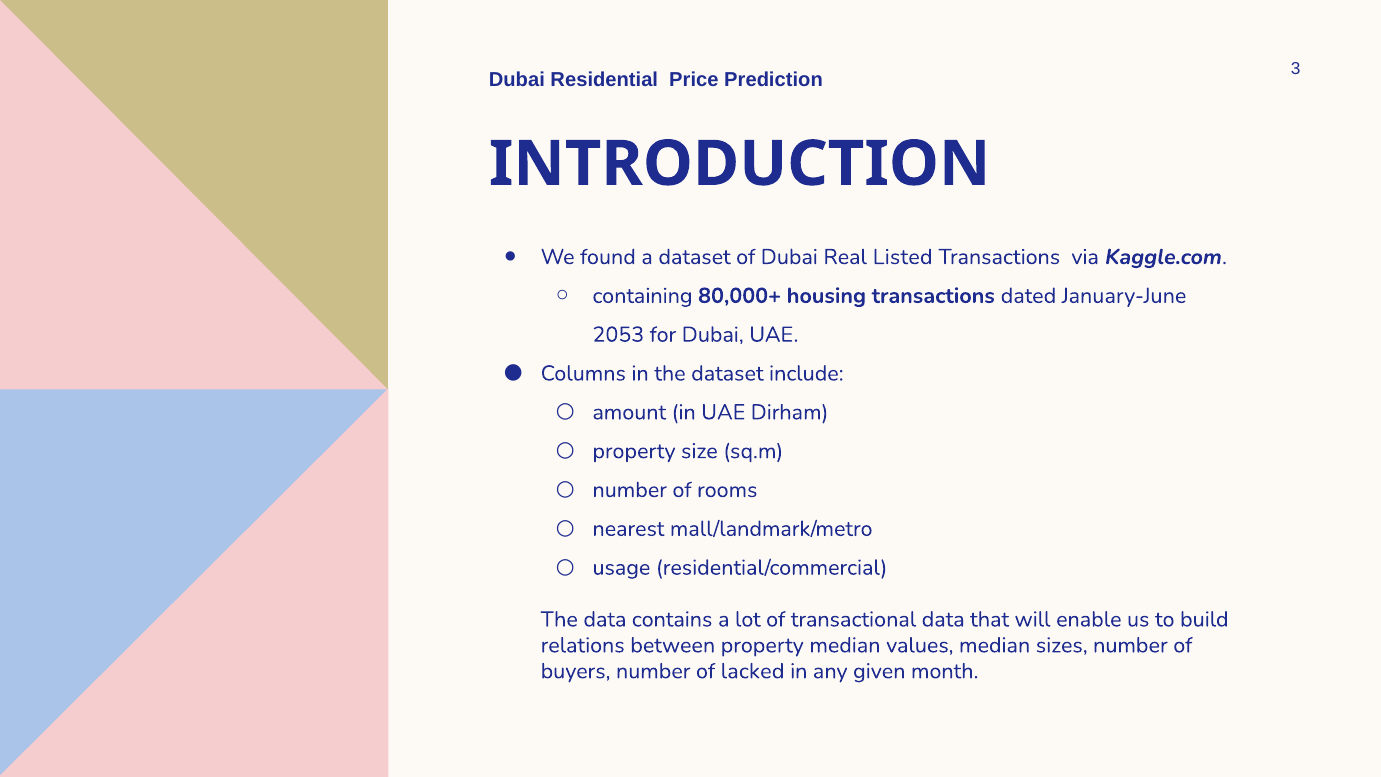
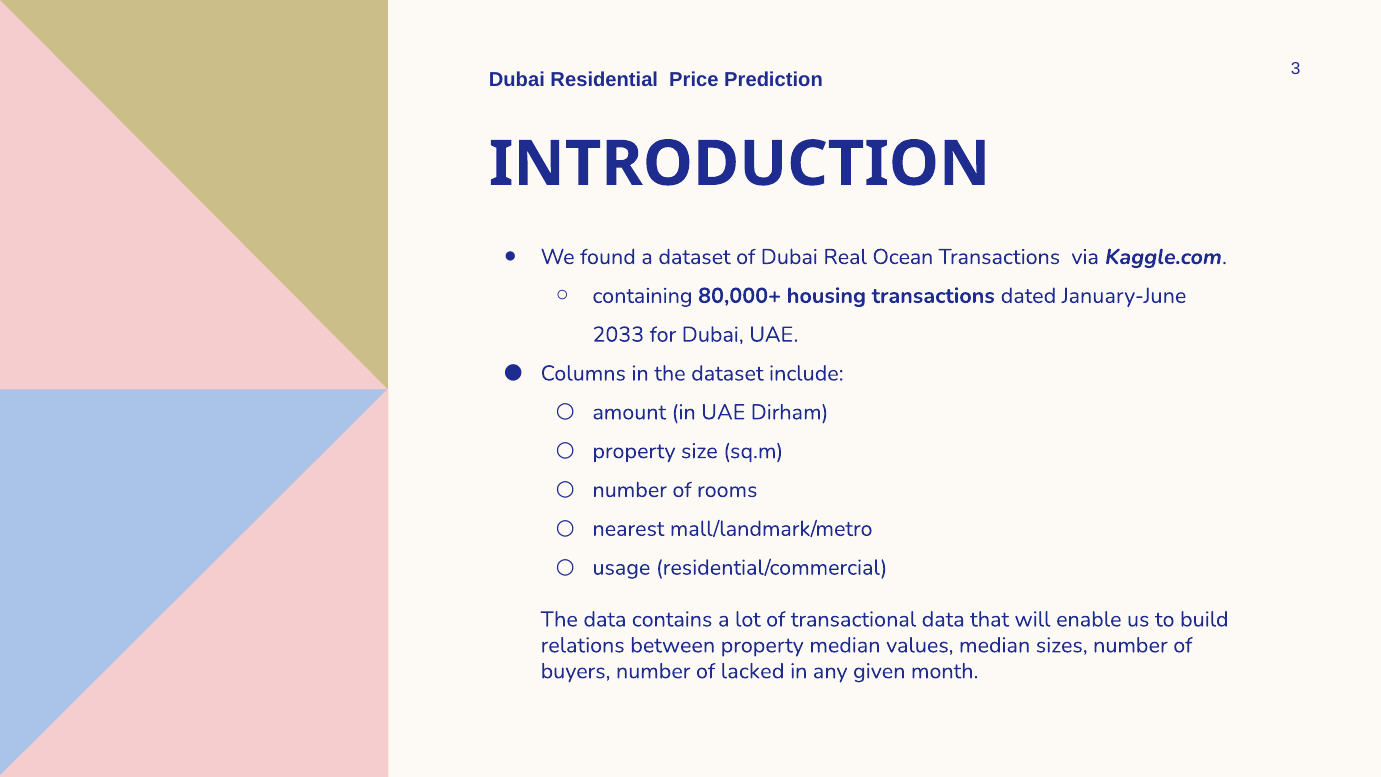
Listed: Listed -> Ocean (903, 257)
2053: 2053 -> 2033 (618, 335)
